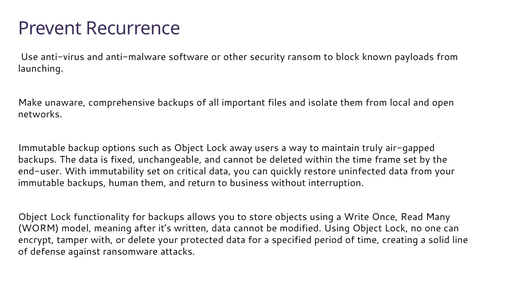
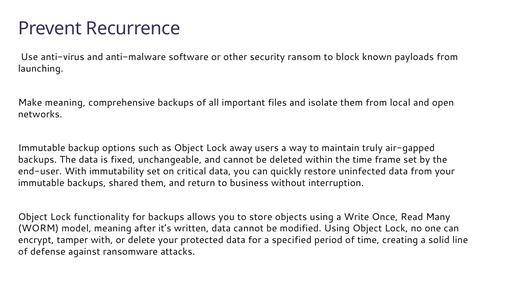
Make unaware: unaware -> meaning (65, 102)
human: human -> shared (124, 183)
